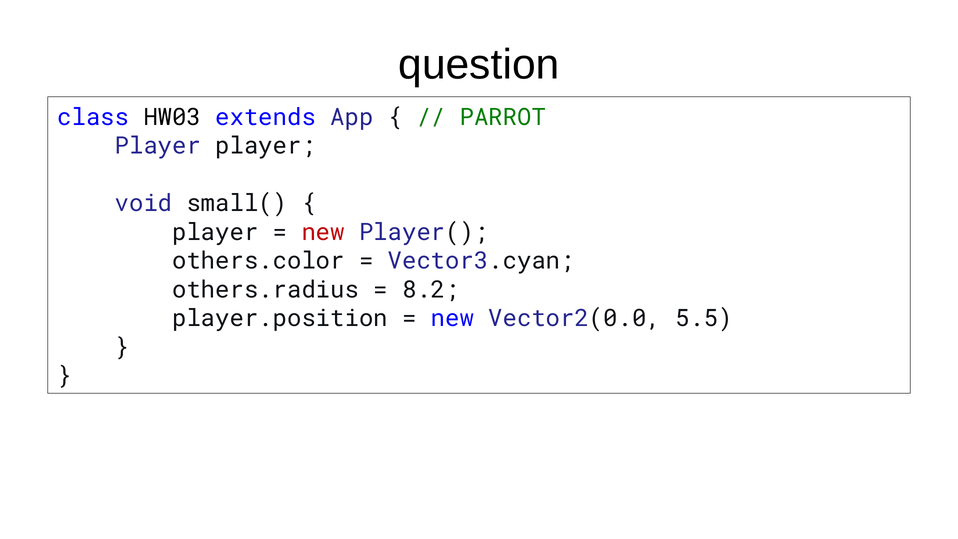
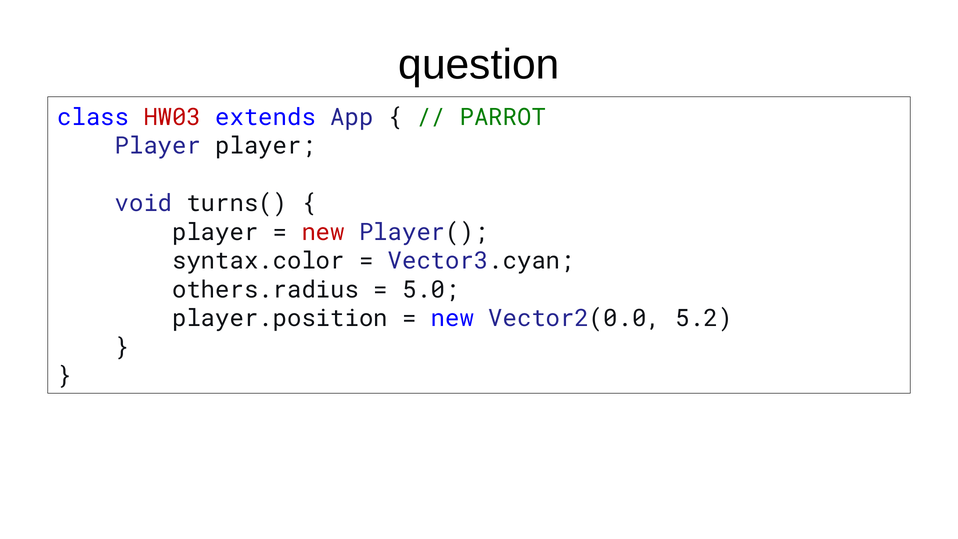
HW03 colour: black -> red (172, 117)
small(: small( -> turns( (237, 204)
others.color: others.color -> syntax.color (258, 261)
8.2: 8.2 -> 5.0 (431, 290)
5.5: 5.5 -> 5.2 (704, 318)
